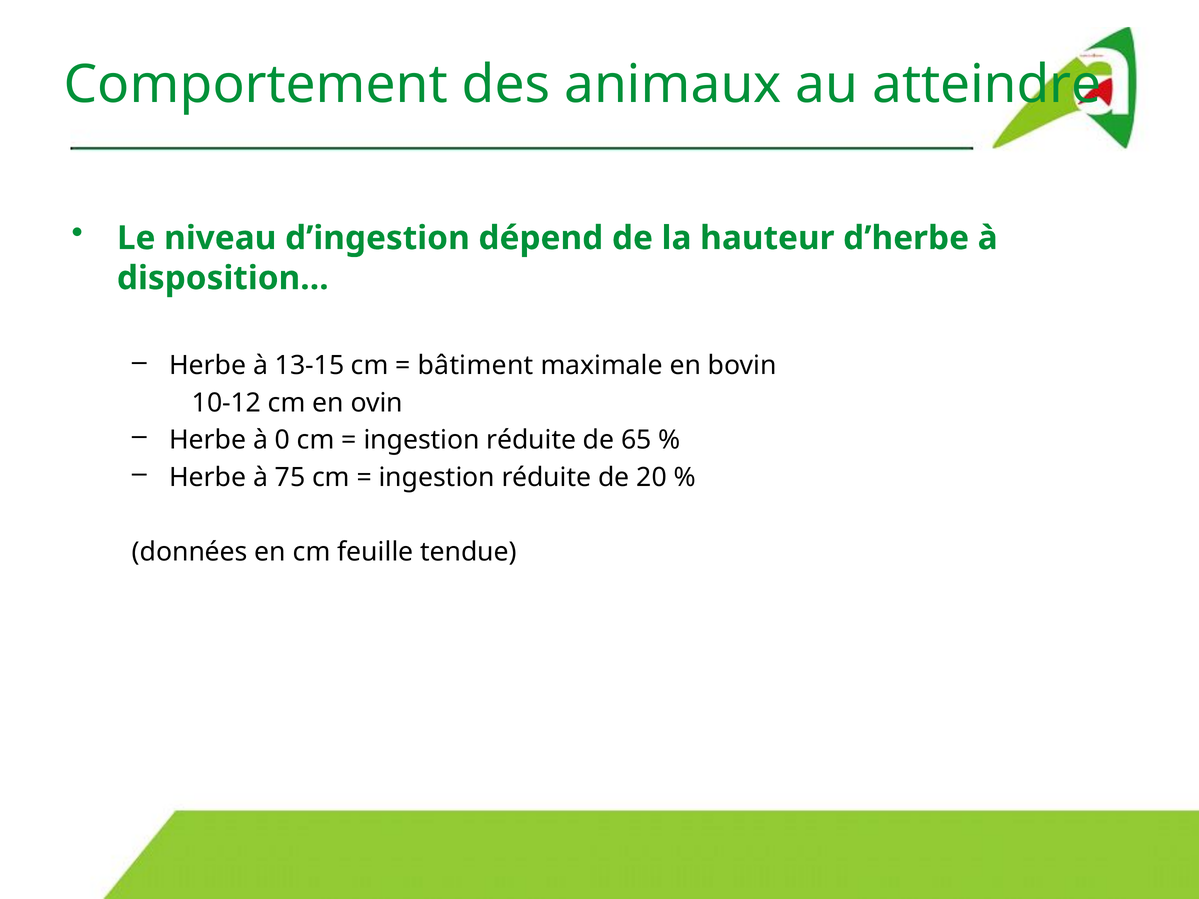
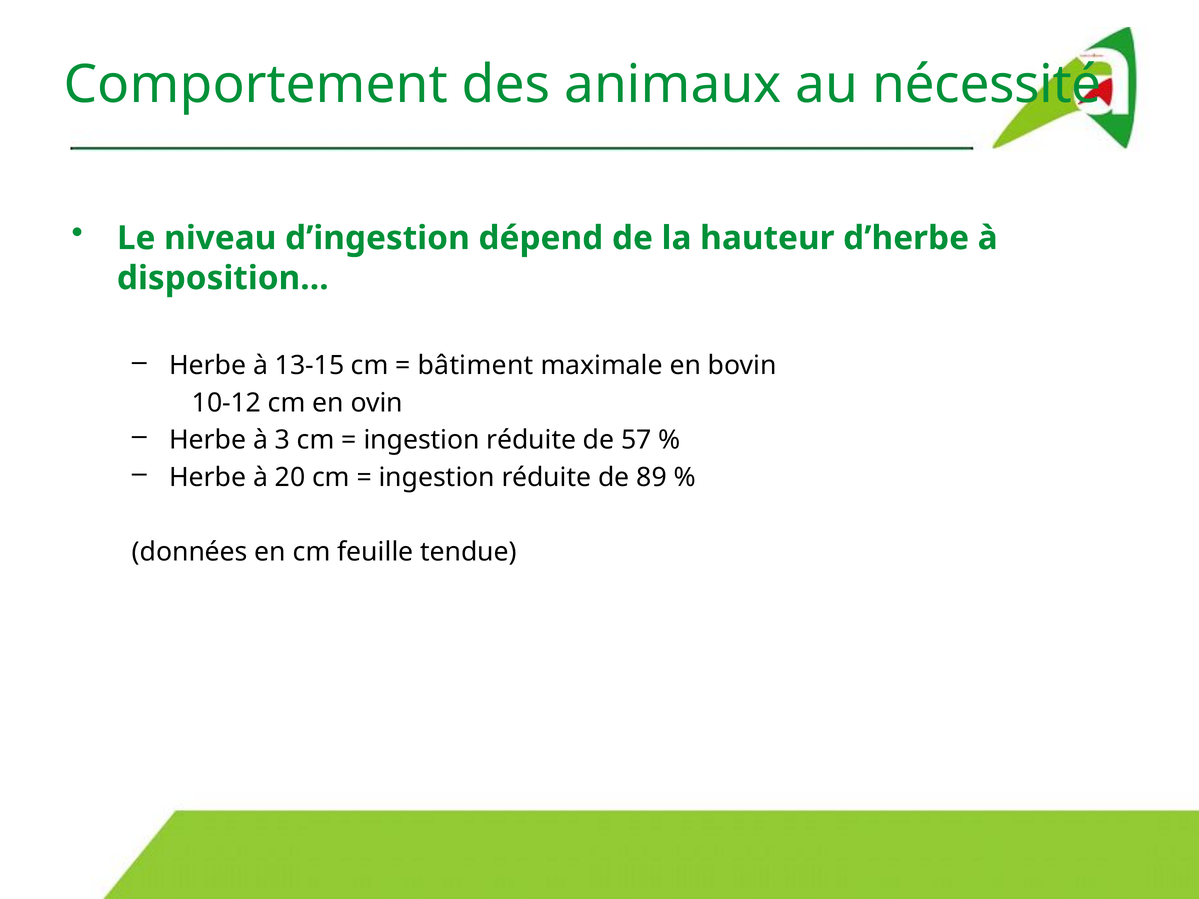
atteindre: atteindre -> nécessité (987, 84)
0: 0 -> 3 (283, 440)
65: 65 -> 57 (636, 440)
75: 75 -> 20 (290, 477)
20: 20 -> 89 (652, 477)
